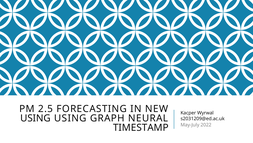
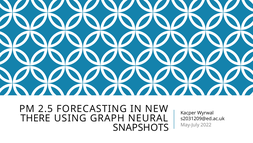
USING: USING -> THERE (35, 118)
TIMESTAMP: TIMESTAMP -> SNAPSHOTS (141, 127)
